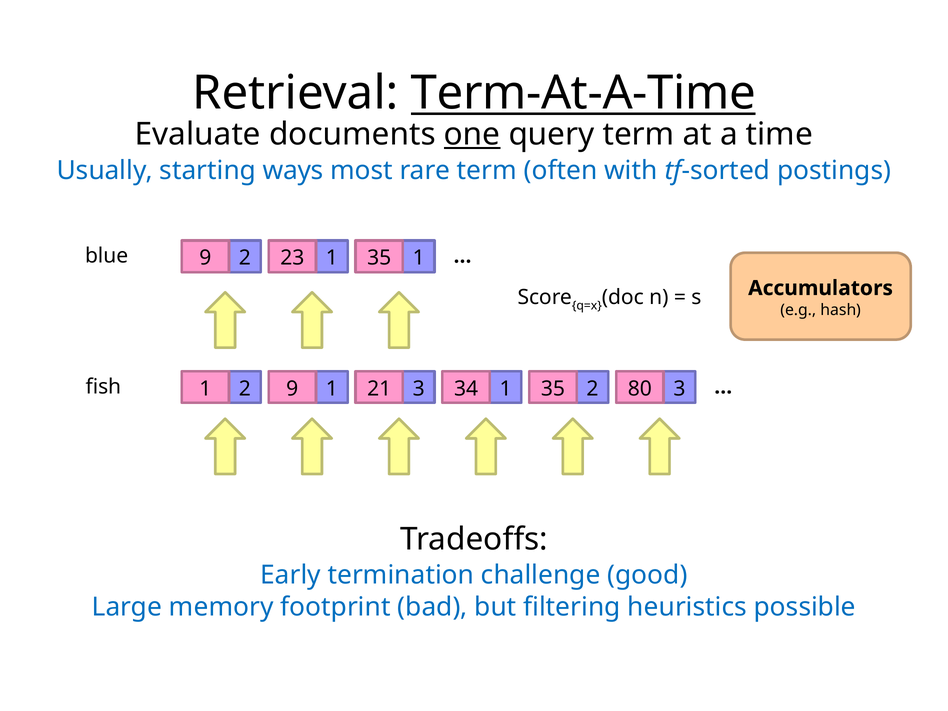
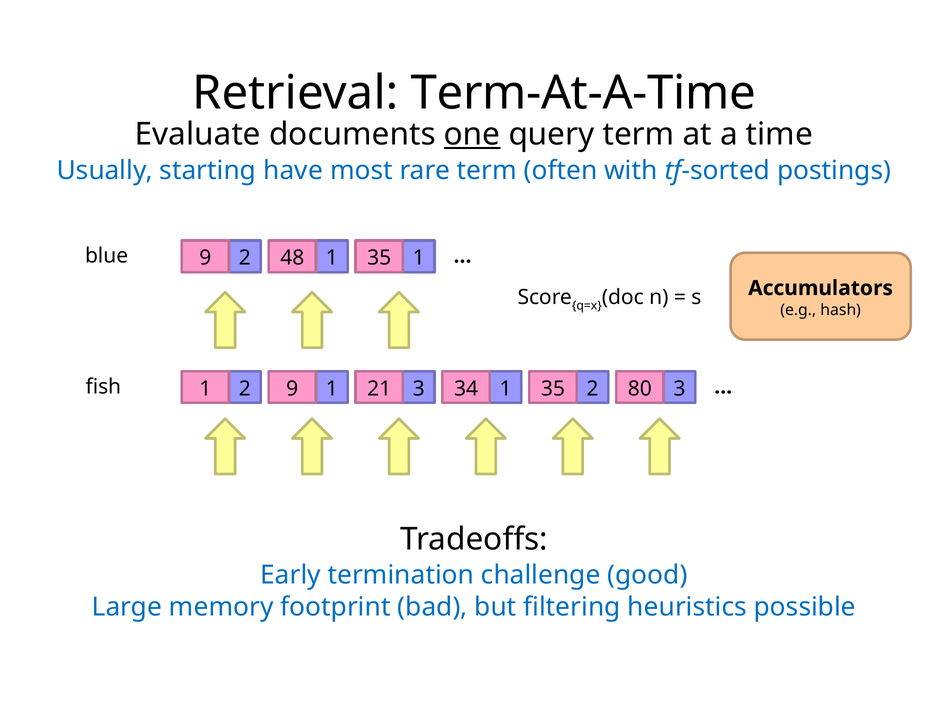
Term-At-A-Time underline: present -> none (583, 93)
ways: ways -> have (293, 170)
23: 23 -> 48 (292, 258)
